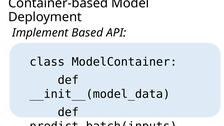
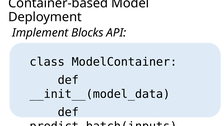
Based: Based -> Blocks (87, 33)
